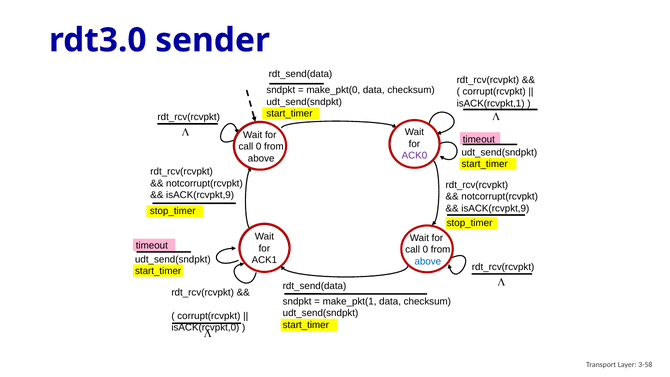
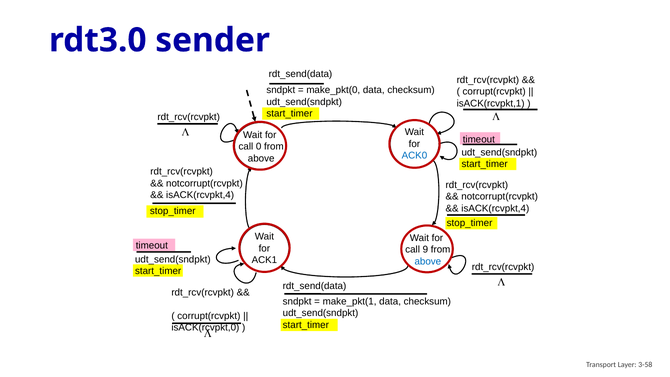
ACK0 colour: purple -> blue (414, 156)
isACK(rcvpkt,9: isACK(rcvpkt,9 -> isACK(rcvpkt,4 (200, 195)
isACK(rcvpkt,9: isACK(rcvpkt,9 -> isACK(rcvpkt,4 (495, 208)
0: 0 -> 9 (425, 249)
